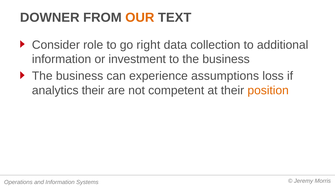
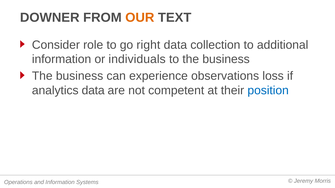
investment: investment -> individuals (137, 59)
assumptions: assumptions -> observations (225, 76)
analytics their: their -> data (93, 91)
position colour: orange -> blue (268, 91)
